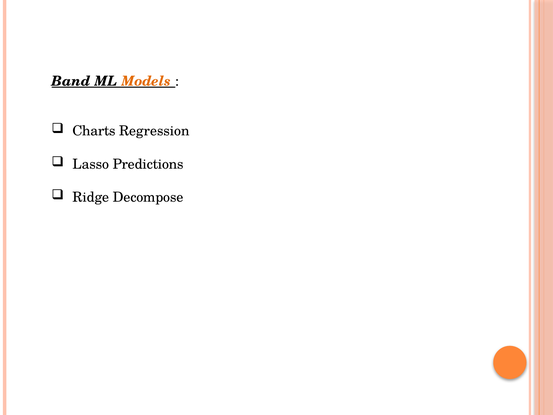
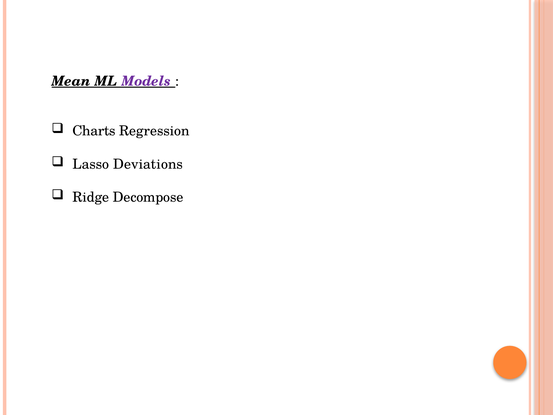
Band: Band -> Mean (71, 81)
Models colour: orange -> purple (146, 81)
Predictions: Predictions -> Deviations (148, 164)
